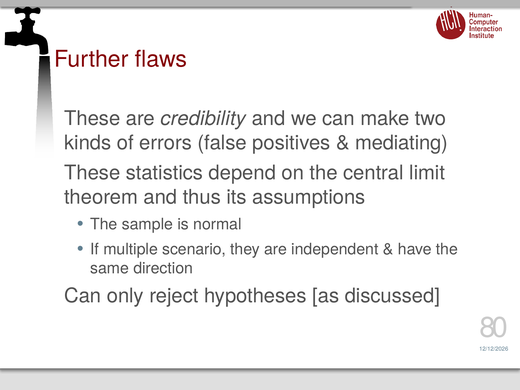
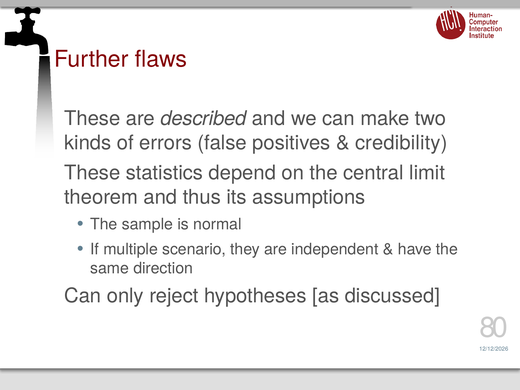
credibility: credibility -> described (203, 119)
mediating: mediating -> credibility (401, 143)
